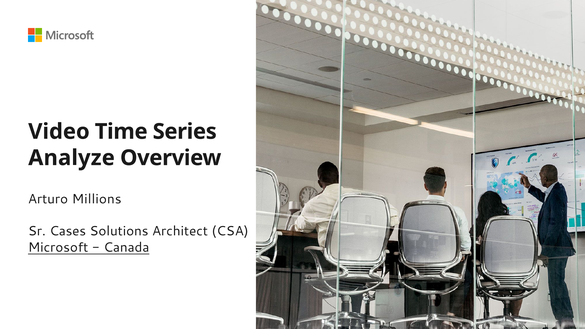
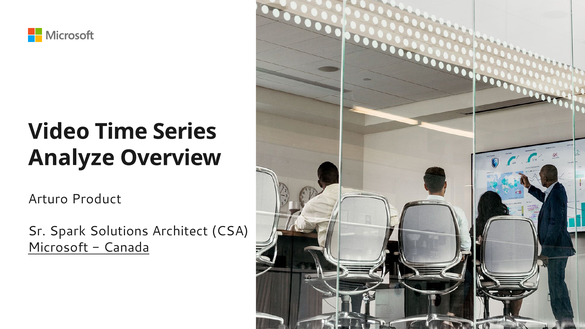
Millions: Millions -> Product (97, 199)
Cases: Cases -> Spark (68, 231)
